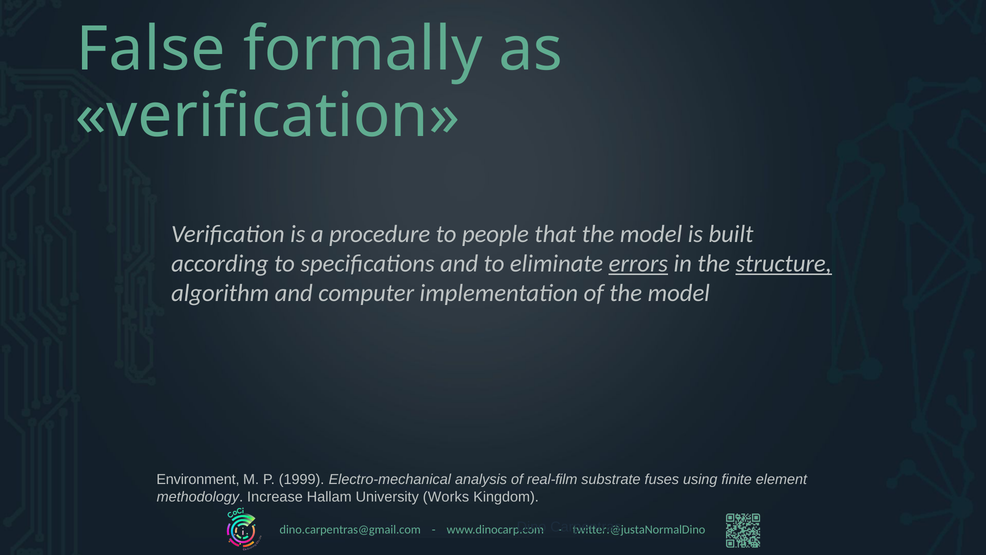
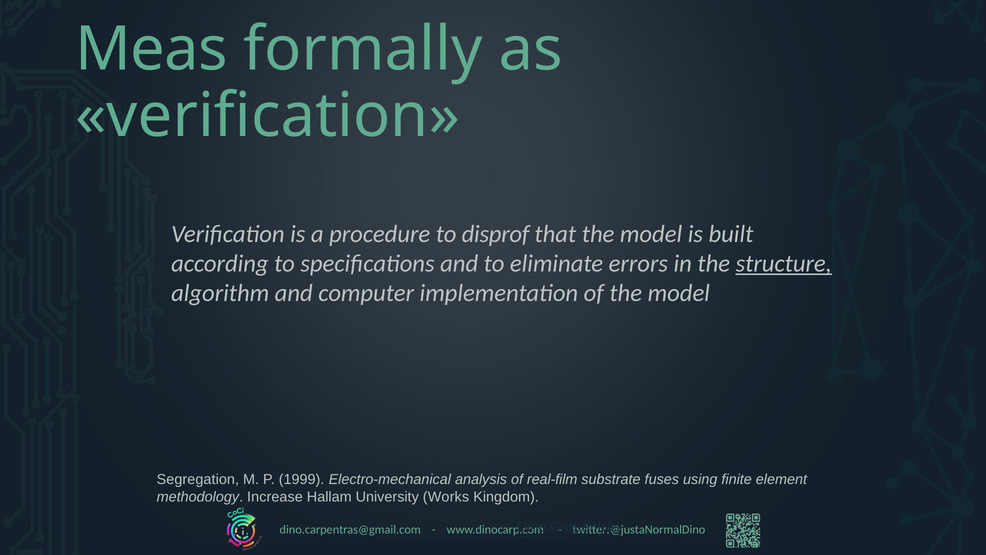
False: False -> Meas (152, 49)
people: people -> disprof (496, 234)
errors underline: present -> none (638, 264)
Environment: Environment -> Segregation (198, 479)
